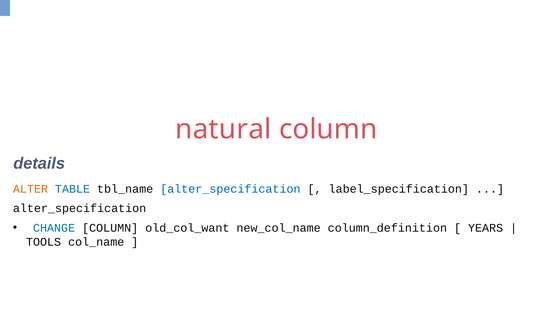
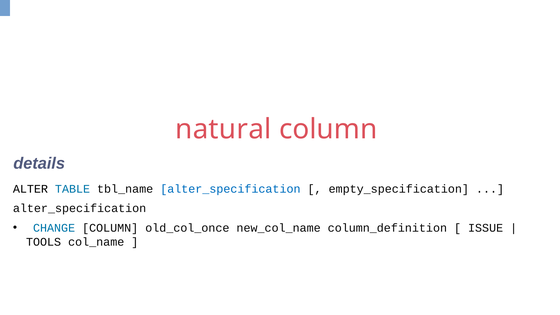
ALTER colour: orange -> black (30, 189)
label_specification: label_specification -> empty_specification (399, 189)
old_col_want: old_col_want -> old_col_once (187, 228)
YEARS: YEARS -> ISSUE (486, 228)
